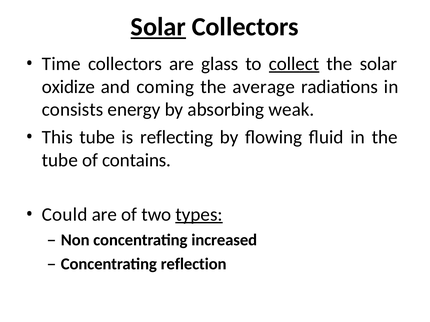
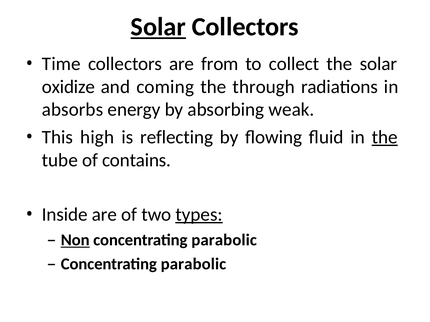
glass: glass -> from (220, 64)
collect underline: present -> none (294, 64)
average: average -> through (264, 87)
consists: consists -> absorbs (73, 110)
This tube: tube -> high (97, 137)
the underline: none -> present (385, 137)
Could: Could -> Inside (65, 215)
Non underline: none -> present (75, 240)
increased: increased -> parabolic (224, 240)
reflection: reflection -> parabolic (193, 264)
